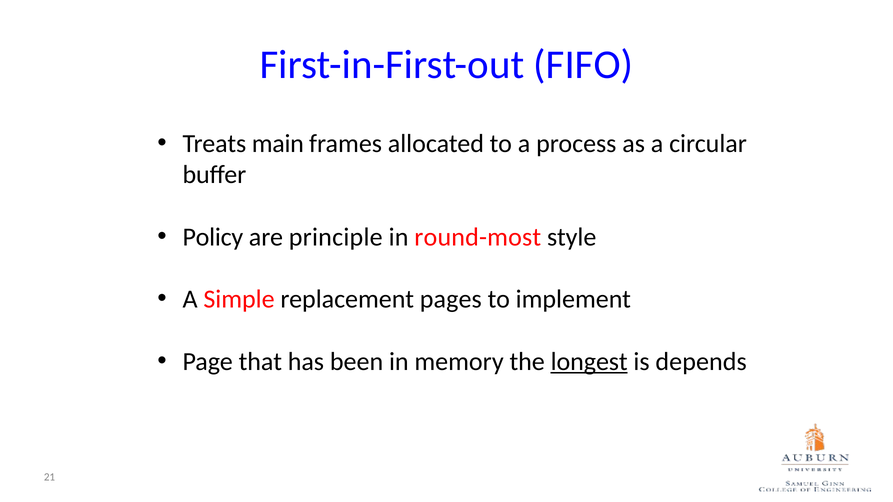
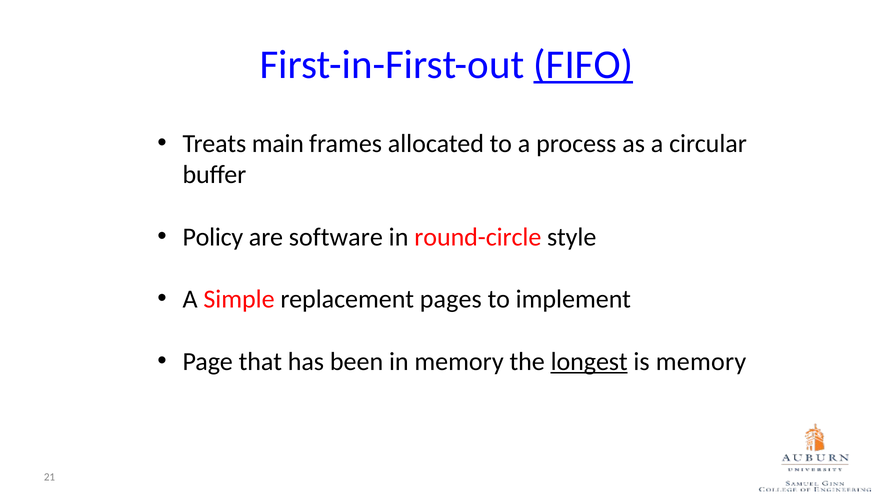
FIFO underline: none -> present (583, 65)
principle: principle -> software (336, 237)
round-most: round-most -> round-circle (478, 237)
is depends: depends -> memory (701, 362)
